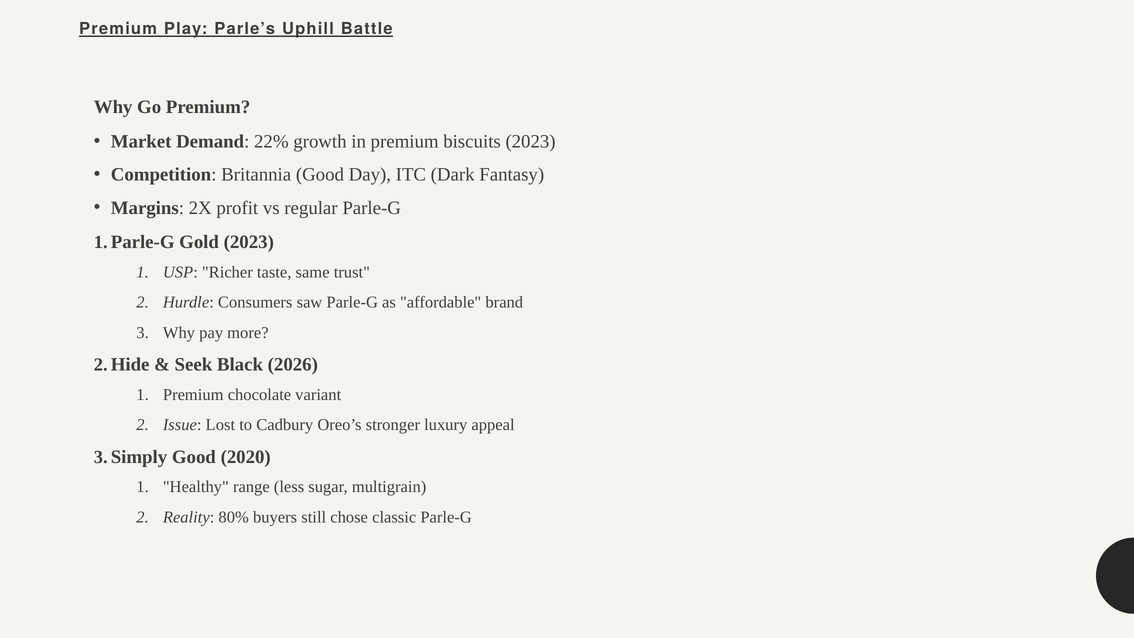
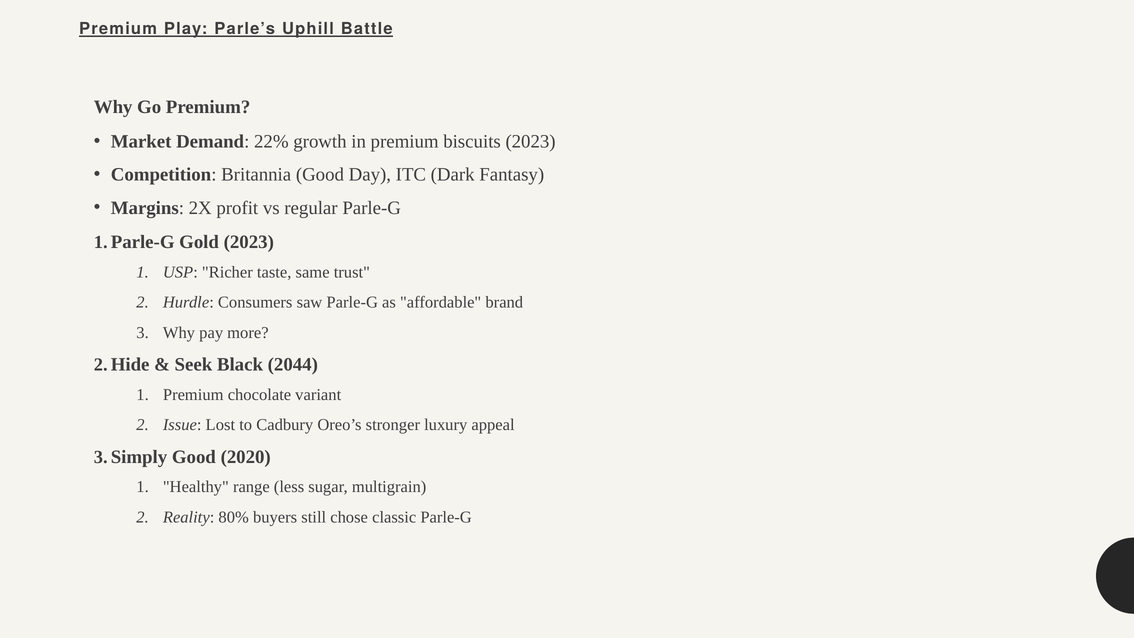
2026: 2026 -> 2044 (293, 365)
